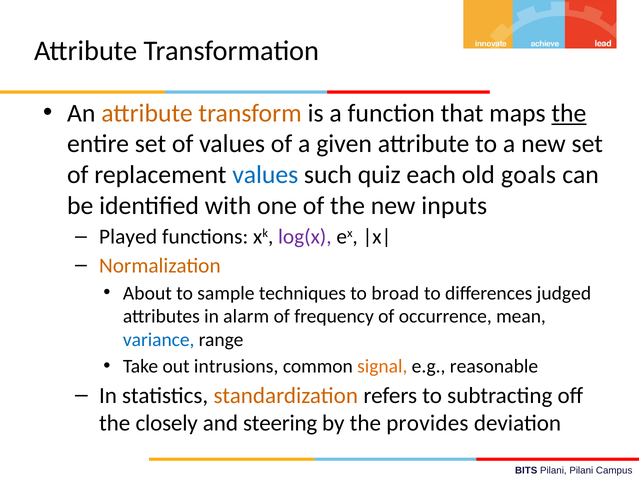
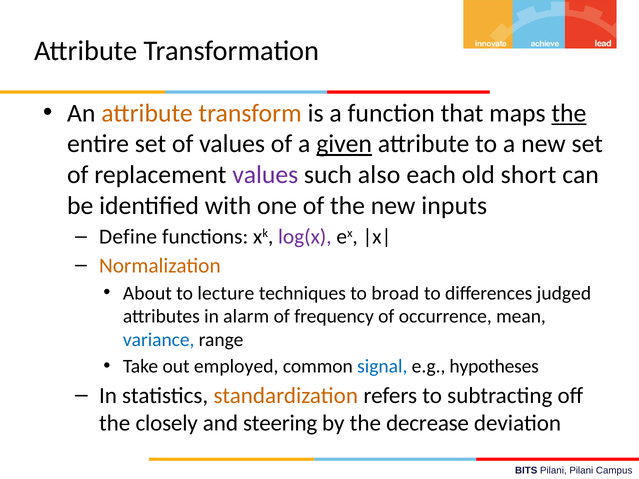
given underline: none -> present (344, 144)
values colour: blue -> purple (265, 175)
quiz: quiz -> also (379, 175)
goals: goals -> short (528, 175)
Played: Played -> Define (128, 237)
sample: sample -> lecture (226, 293)
intrusions: intrusions -> employed (236, 367)
signal colour: orange -> blue (382, 367)
reasonable: reasonable -> hypotheses (494, 367)
provides: provides -> decrease (428, 423)
